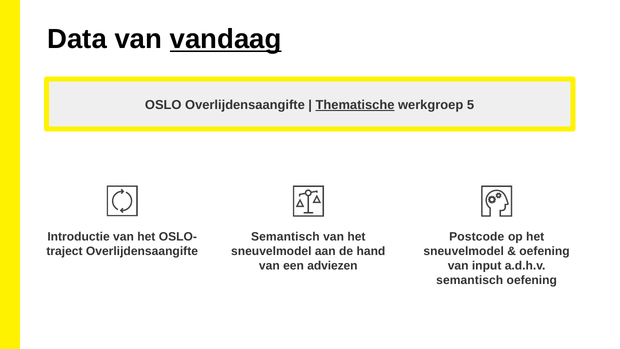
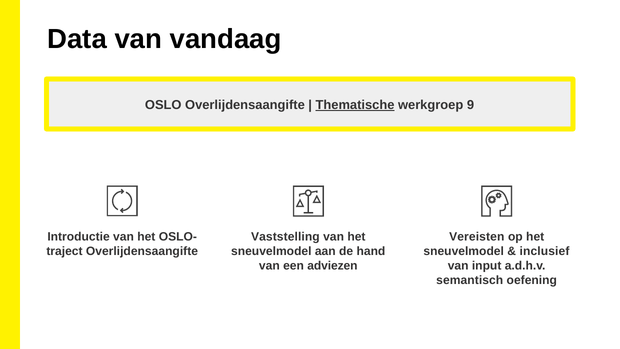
vandaag underline: present -> none (226, 39)
5: 5 -> 9 (470, 105)
Semantisch: Semantisch -> Vaststelling (285, 237)
Postcode: Postcode -> Vereisten (477, 237)
oefening: oefening -> inclusief (544, 251)
